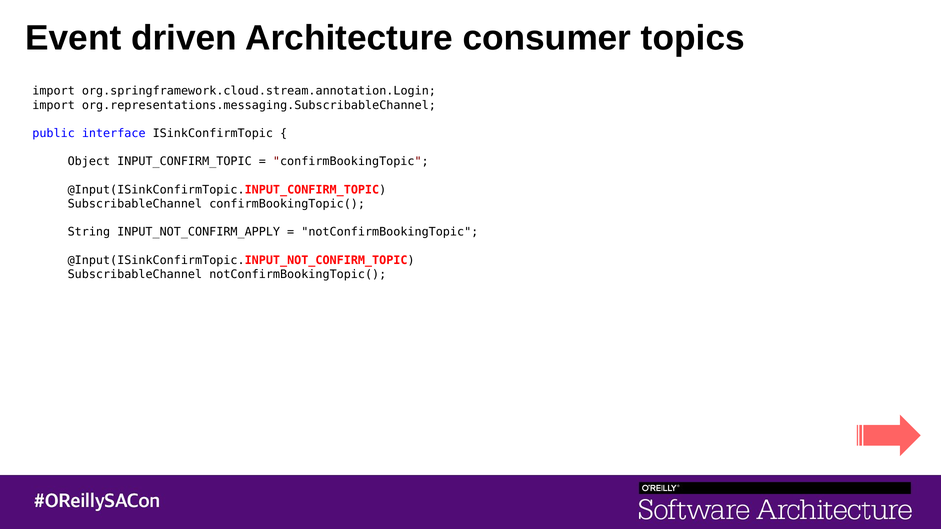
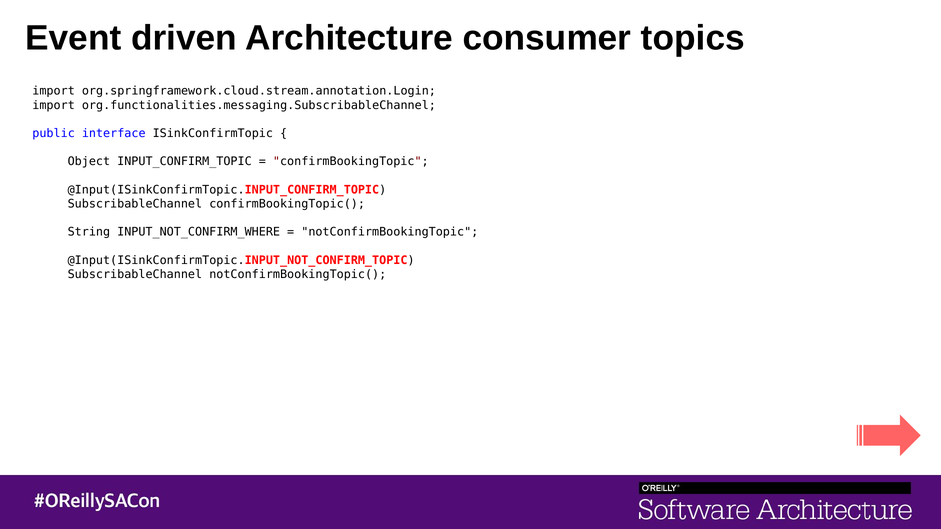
org.representations.messaging.SubscribableChannel: org.representations.messaging.SubscribableChannel -> org.functionalities.messaging.SubscribableChannel (259, 105)
INPUT_NOT_CONFIRM_APPLY: INPUT_NOT_CONFIRM_APPLY -> INPUT_NOT_CONFIRM_WHERE (199, 232)
